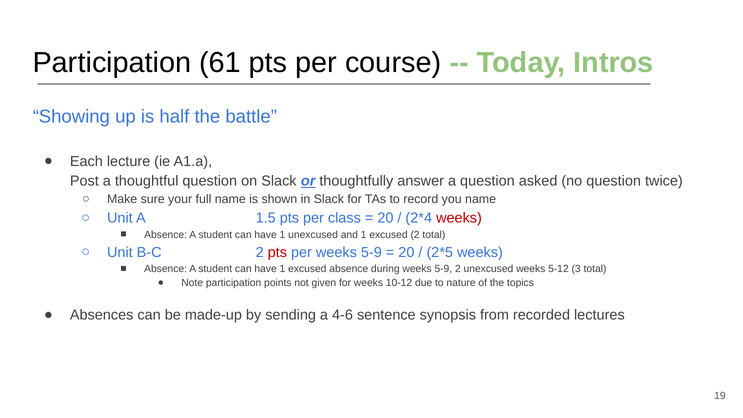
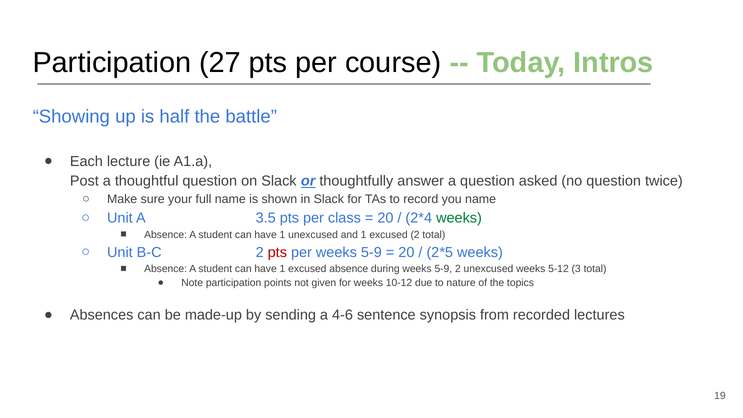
61: 61 -> 27 (220, 63)
1.5: 1.5 -> 3.5 (266, 218)
weeks colour: red -> green (459, 218)
